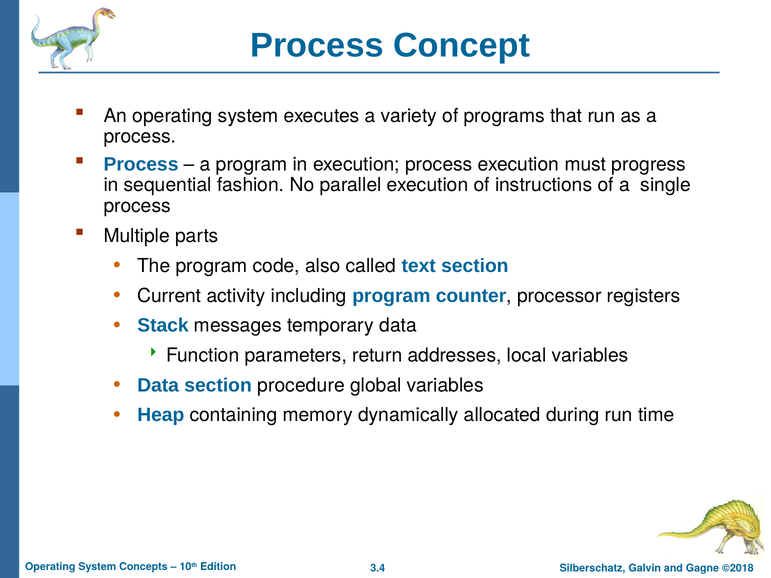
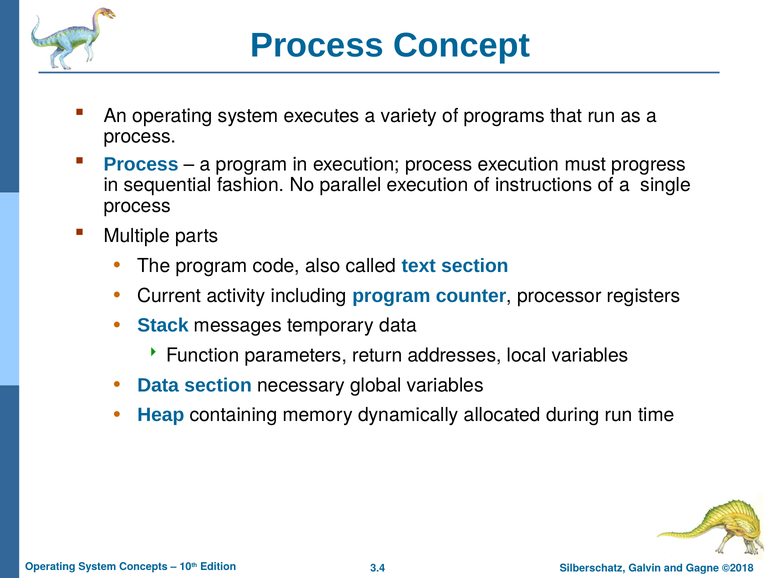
procedure: procedure -> necessary (301, 385)
